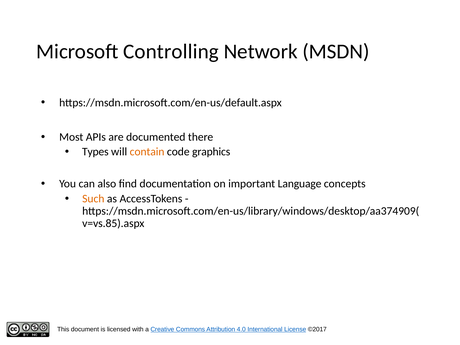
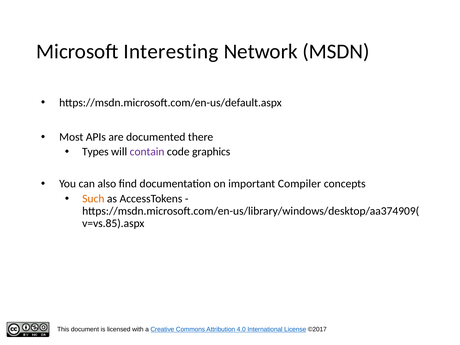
Controlling: Controlling -> Interesting (171, 52)
contain colour: orange -> purple (147, 152)
Language: Language -> Compiler (299, 184)
